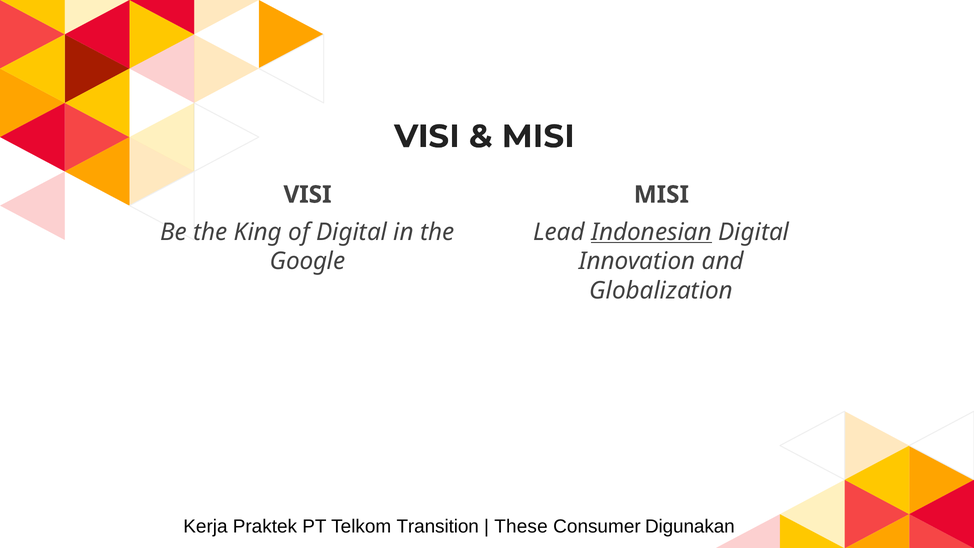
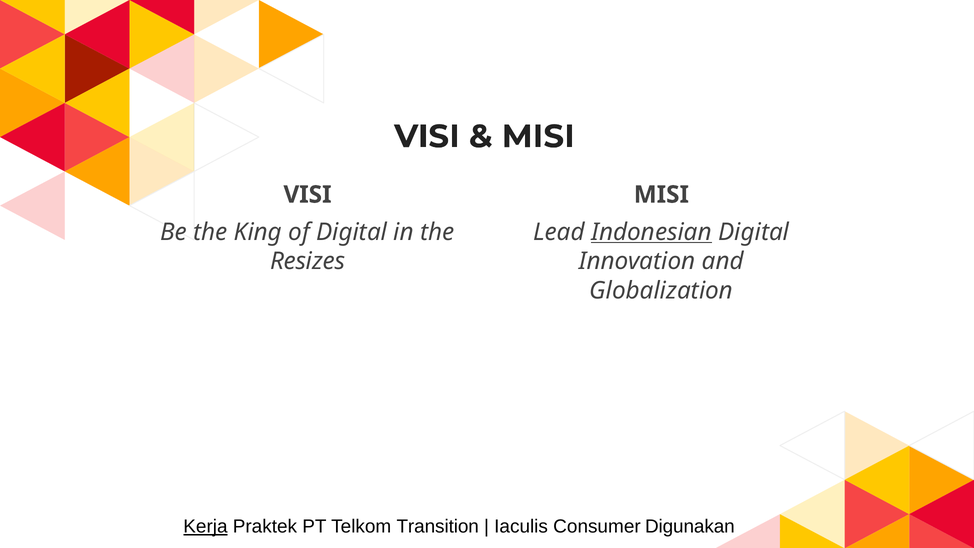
Google: Google -> Resizes (308, 261)
Kerja underline: none -> present (205, 527)
These: These -> Iaculis (521, 527)
